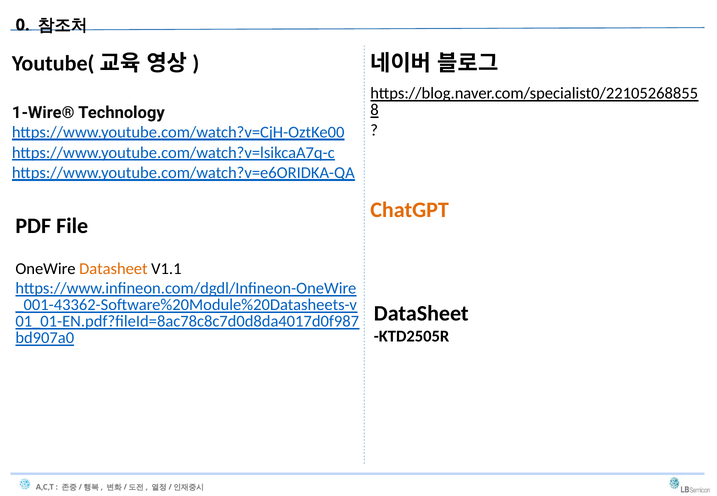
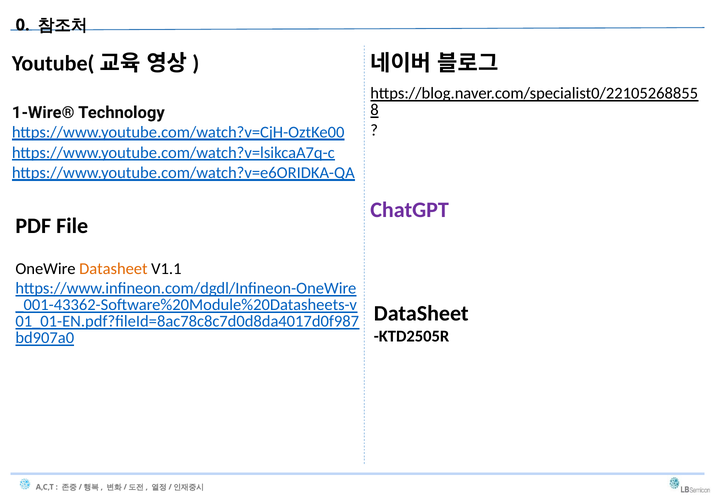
ChatGPT colour: orange -> purple (410, 210)
